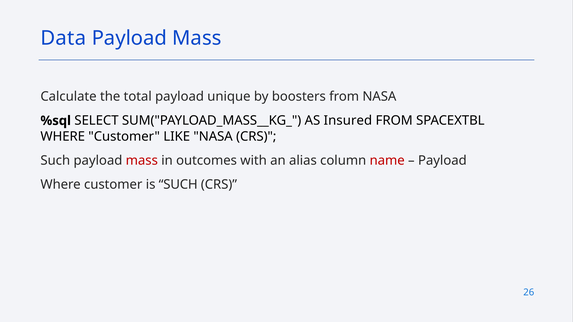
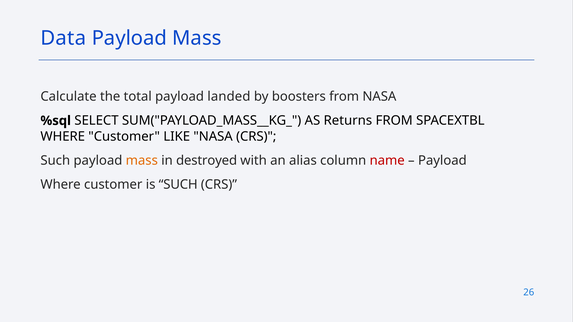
unique: unique -> landed (229, 97)
Insured: Insured -> Returns (348, 121)
mass colour: red -> orange (142, 161)
outcomes: outcomes -> destroyed (207, 161)
